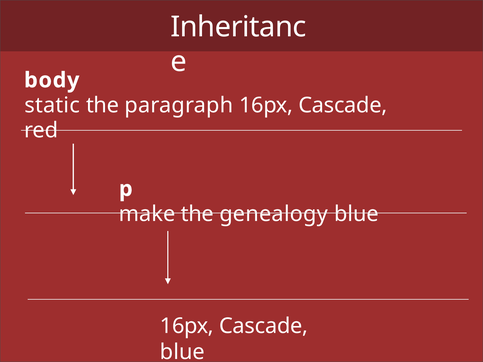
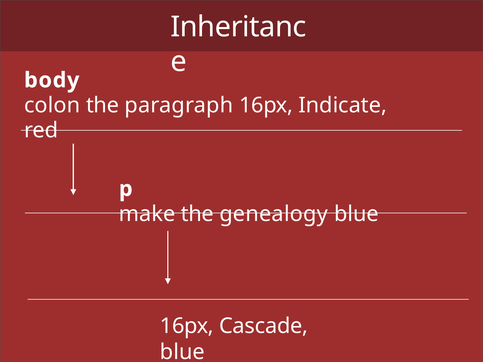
static: static -> colon (52, 105)
paragraph 16px Cascade: Cascade -> Indicate (343, 105)
